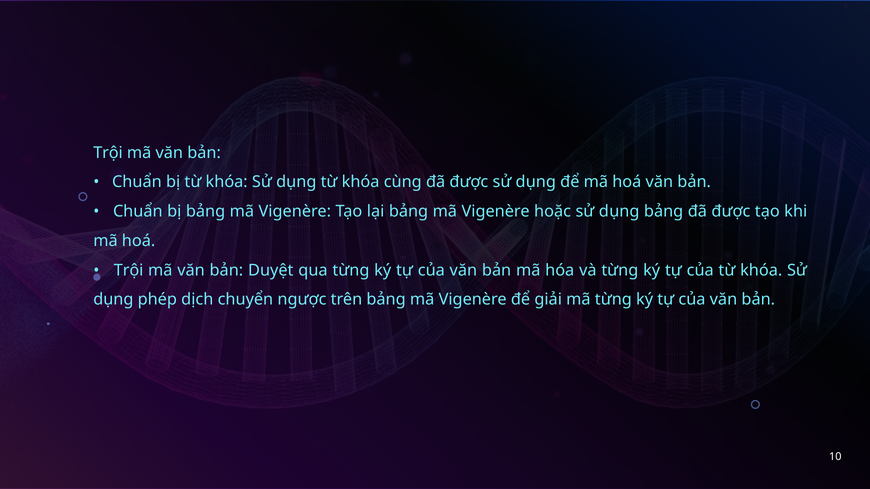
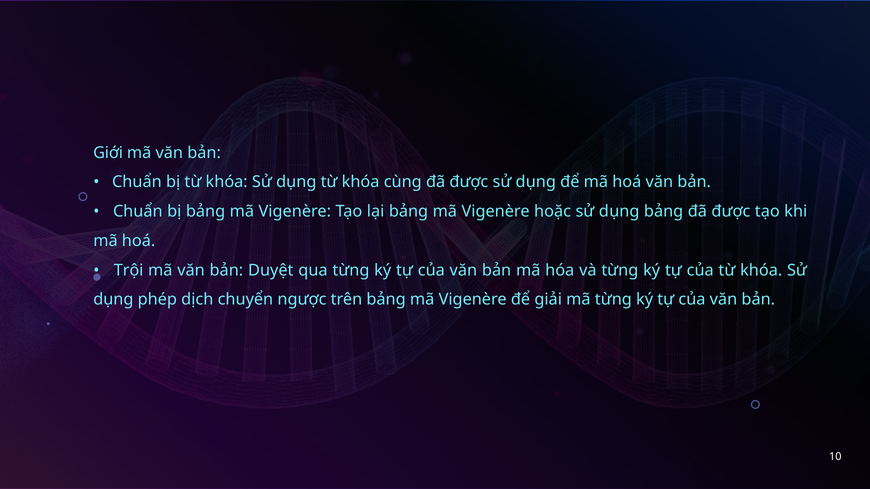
Trội: Trội -> Giới (108, 153)
